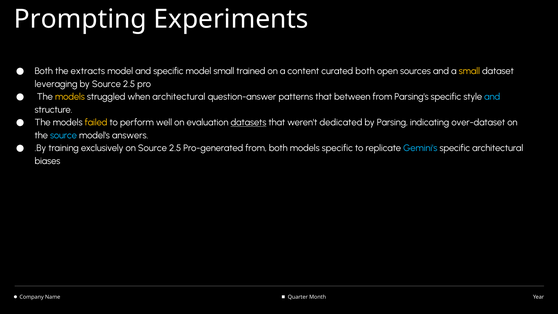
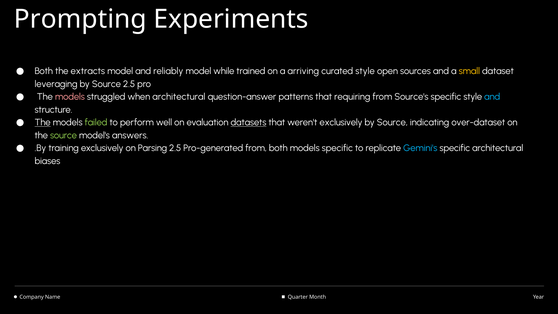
and specific: specific -> reliably (168, 71)
model small: small -> while (224, 71)
content: content -> arriving (303, 71)
curated both: both -> style (365, 71)
models colour: yellow -> pink (70, 97)
between: between -> requiring (352, 97)
Parsing's: Parsing's -> Source's (411, 97)
The underline: none -> present (43, 122)
failed colour: yellow -> light green (96, 122)
weren't dedicated: dedicated -> exclusively (341, 122)
Parsing: Parsing -> Source (392, 122)
source colour: light blue -> light green (63, 135)
on Source: Source -> Parsing (152, 148)
